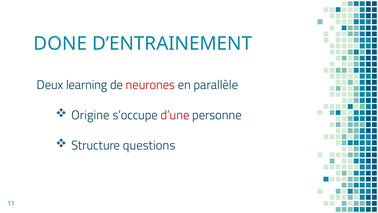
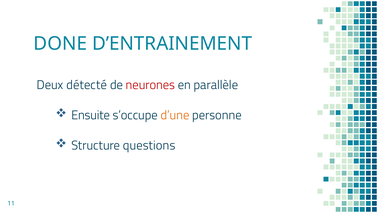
learning: learning -> détecté (87, 85)
Origine: Origine -> Ensuite (91, 115)
d’une colour: red -> orange (175, 115)
